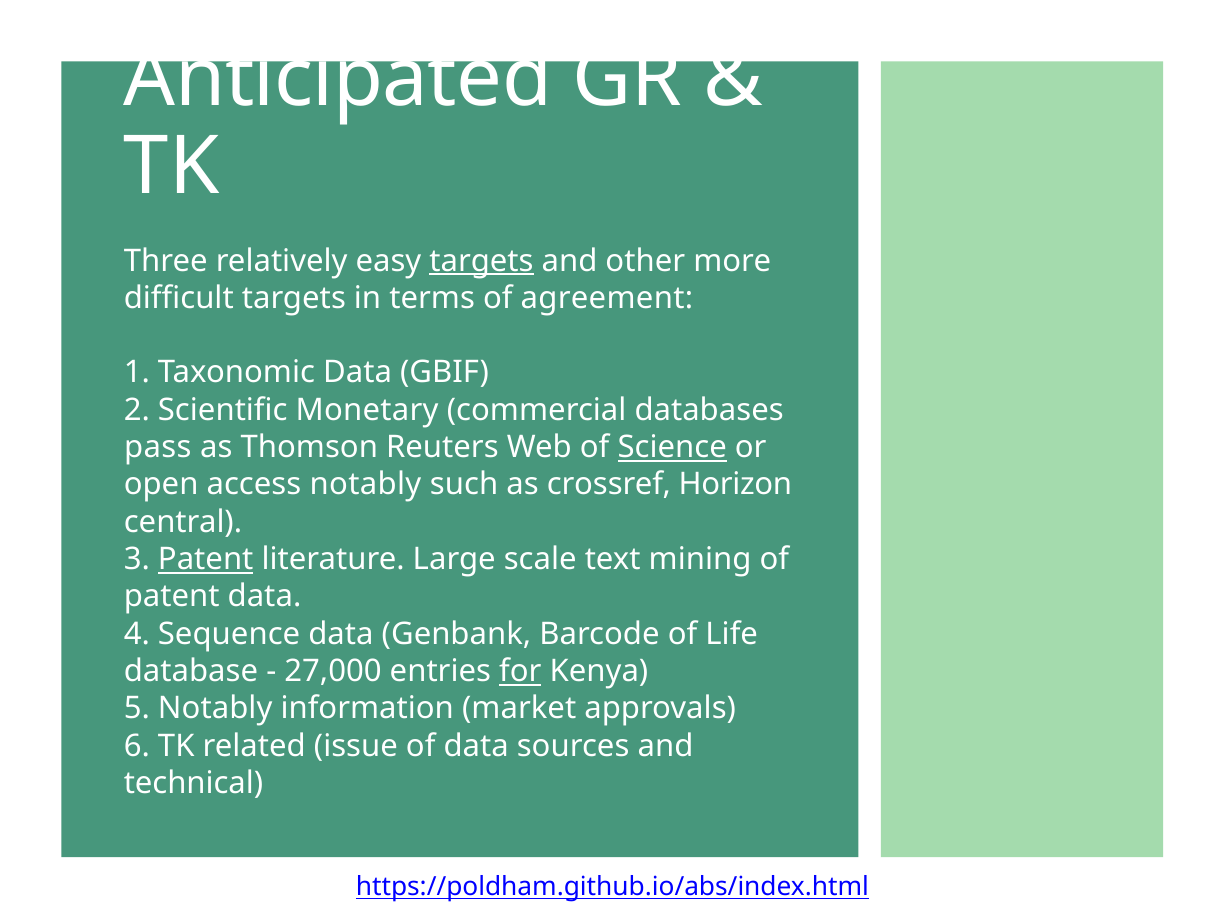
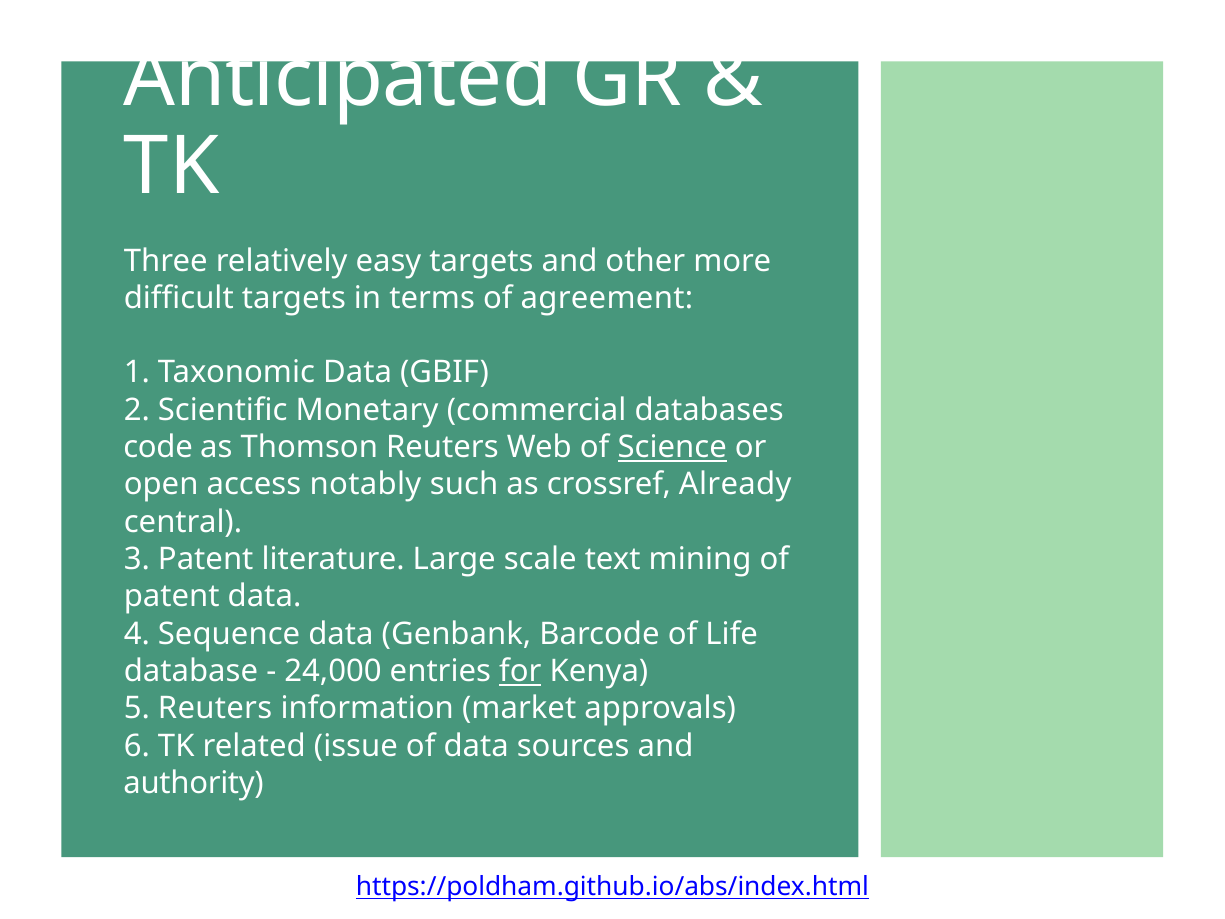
targets underline: present -> none (481, 261)
pass: pass -> code (158, 447)
Horizon: Horizon -> Already (735, 485)
Patent underline: present -> none (206, 559)
27,000: 27,000 -> 24,000 (333, 671)
5 Notably: Notably -> Reuters (215, 708)
technical: technical -> authority (194, 783)
